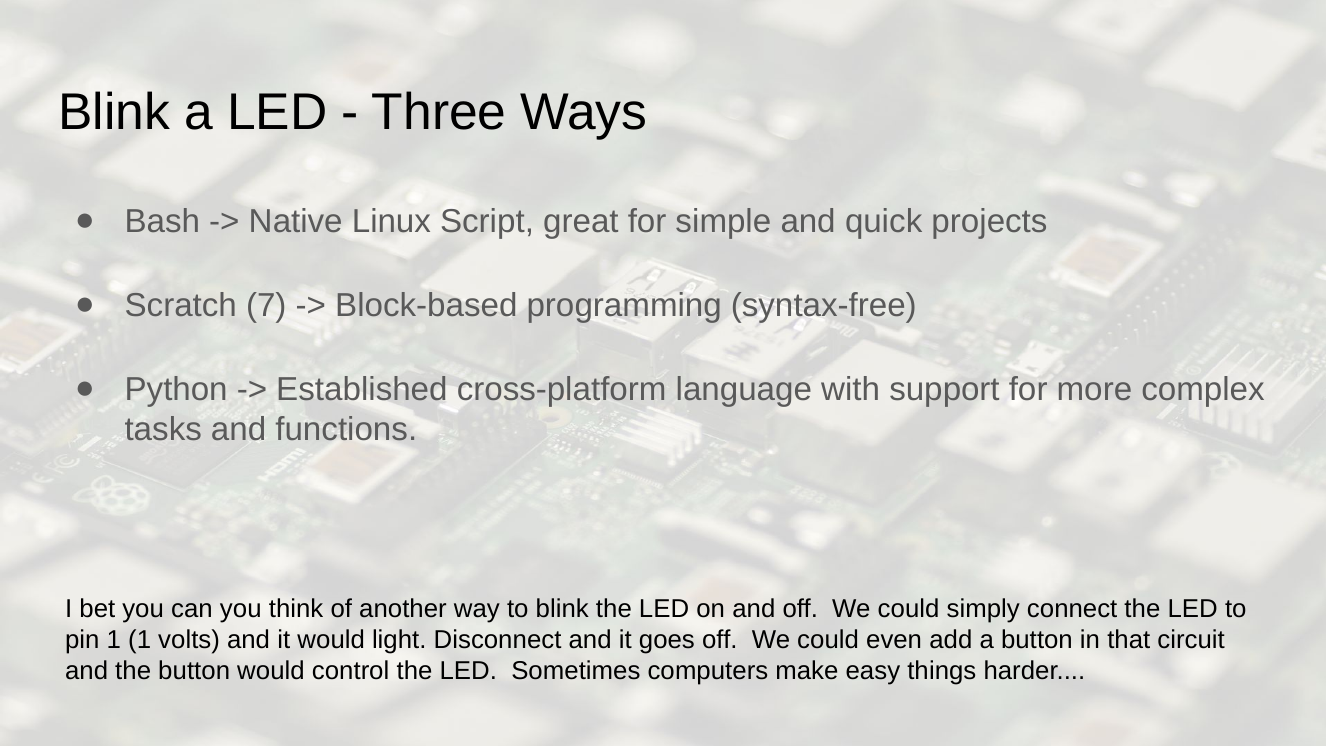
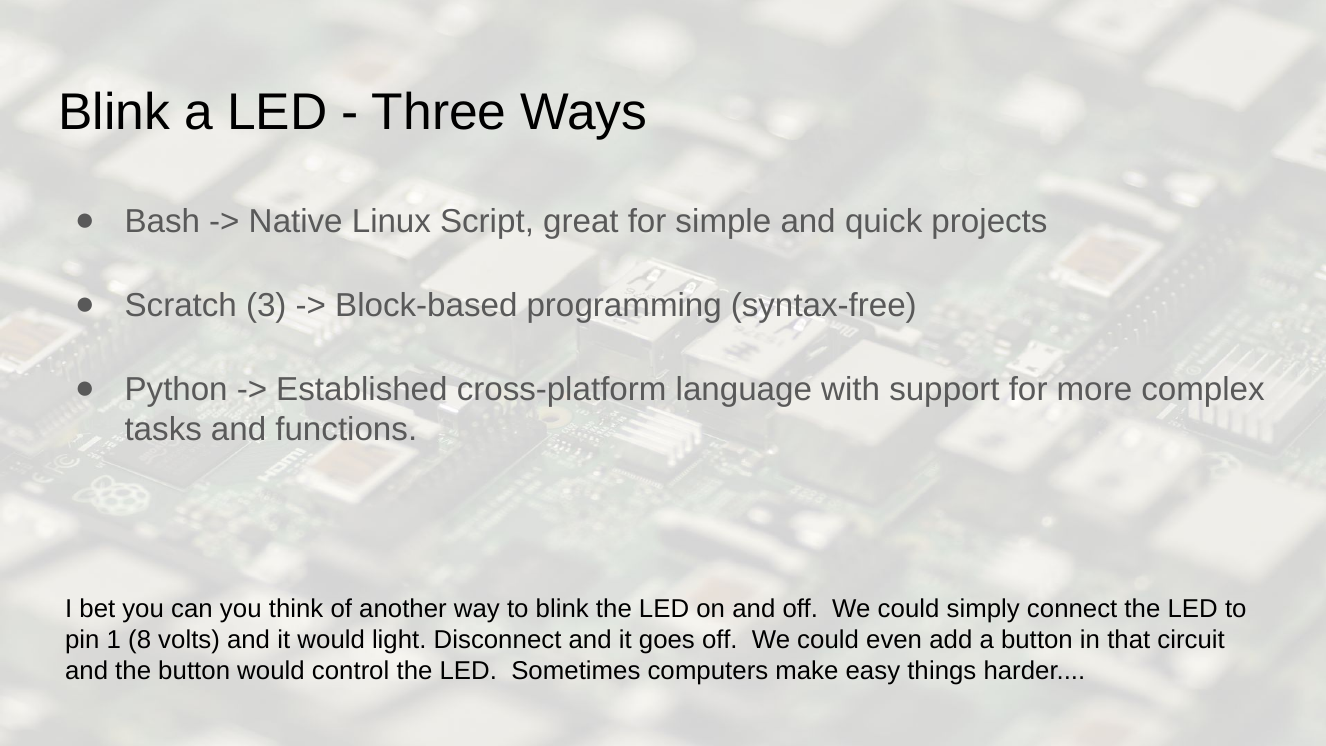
7: 7 -> 3 (266, 306)
1 1: 1 -> 8 (140, 640)
